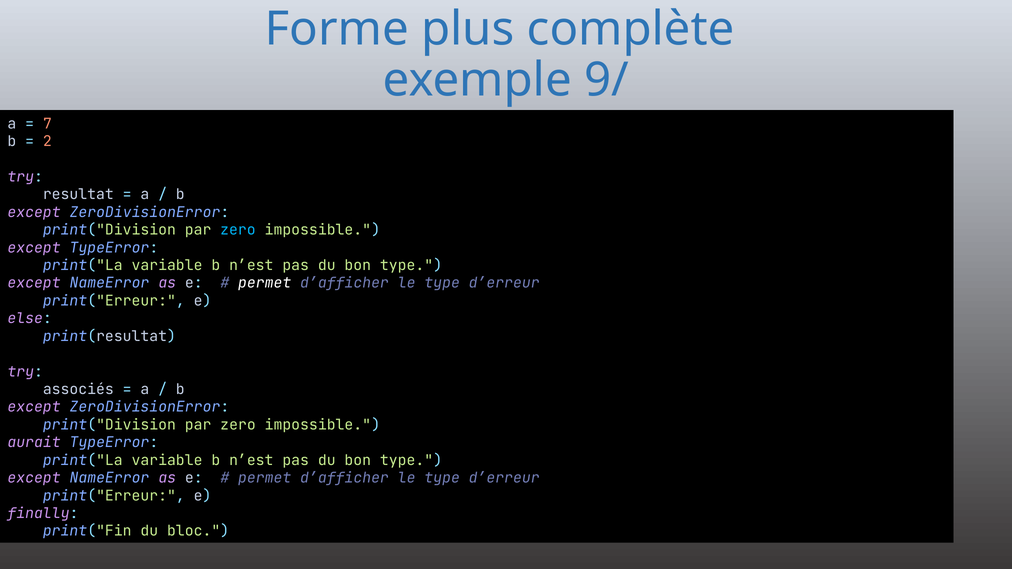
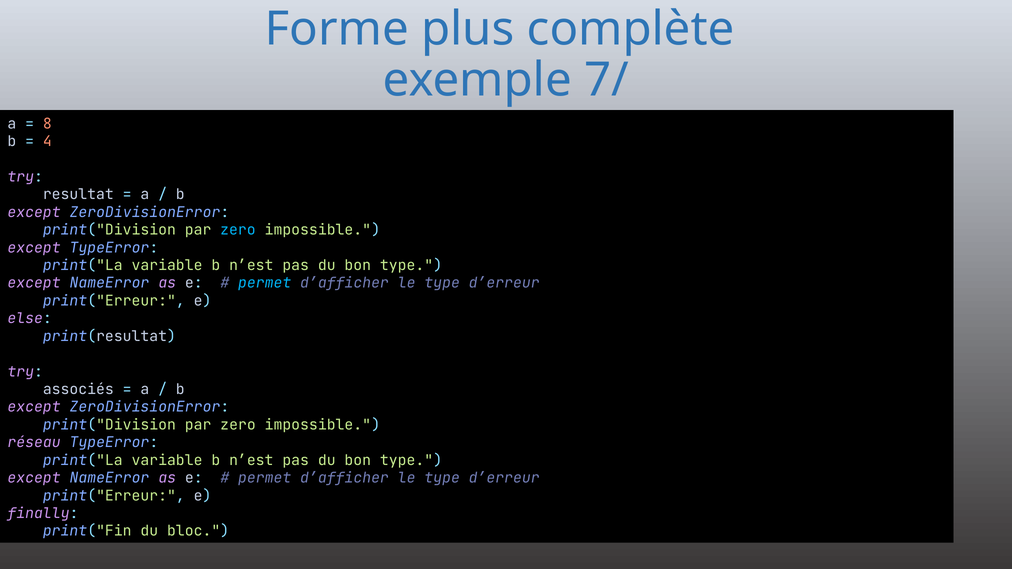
9/: 9/ -> 7/ (607, 80)
7: 7 -> 8 (47, 124)
2: 2 -> 4 (47, 141)
permet colour: white -> light blue (265, 283)
aurait: aurait -> réseau (34, 443)
